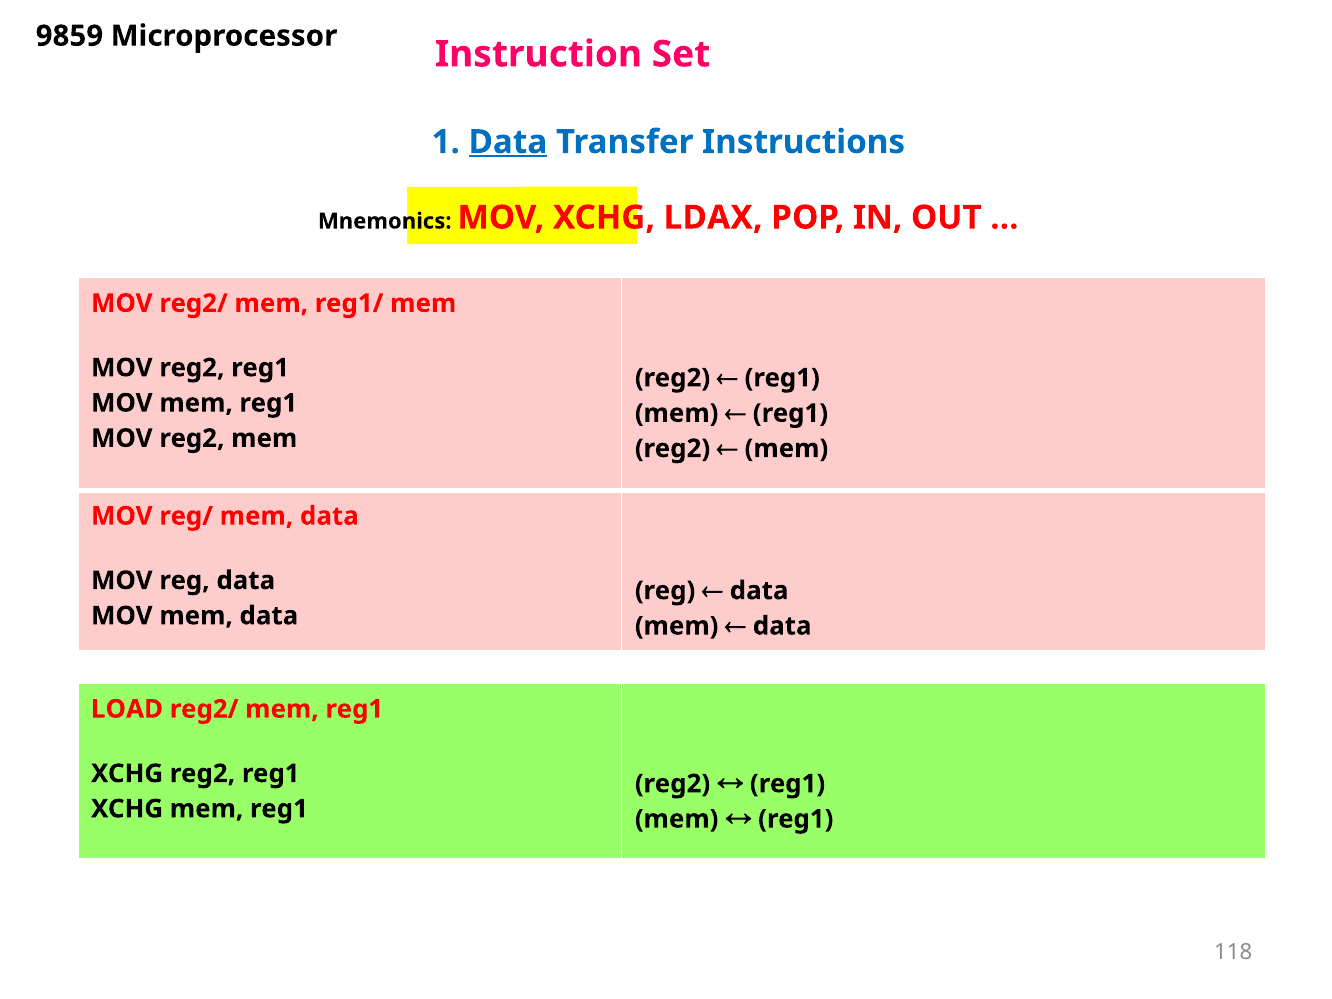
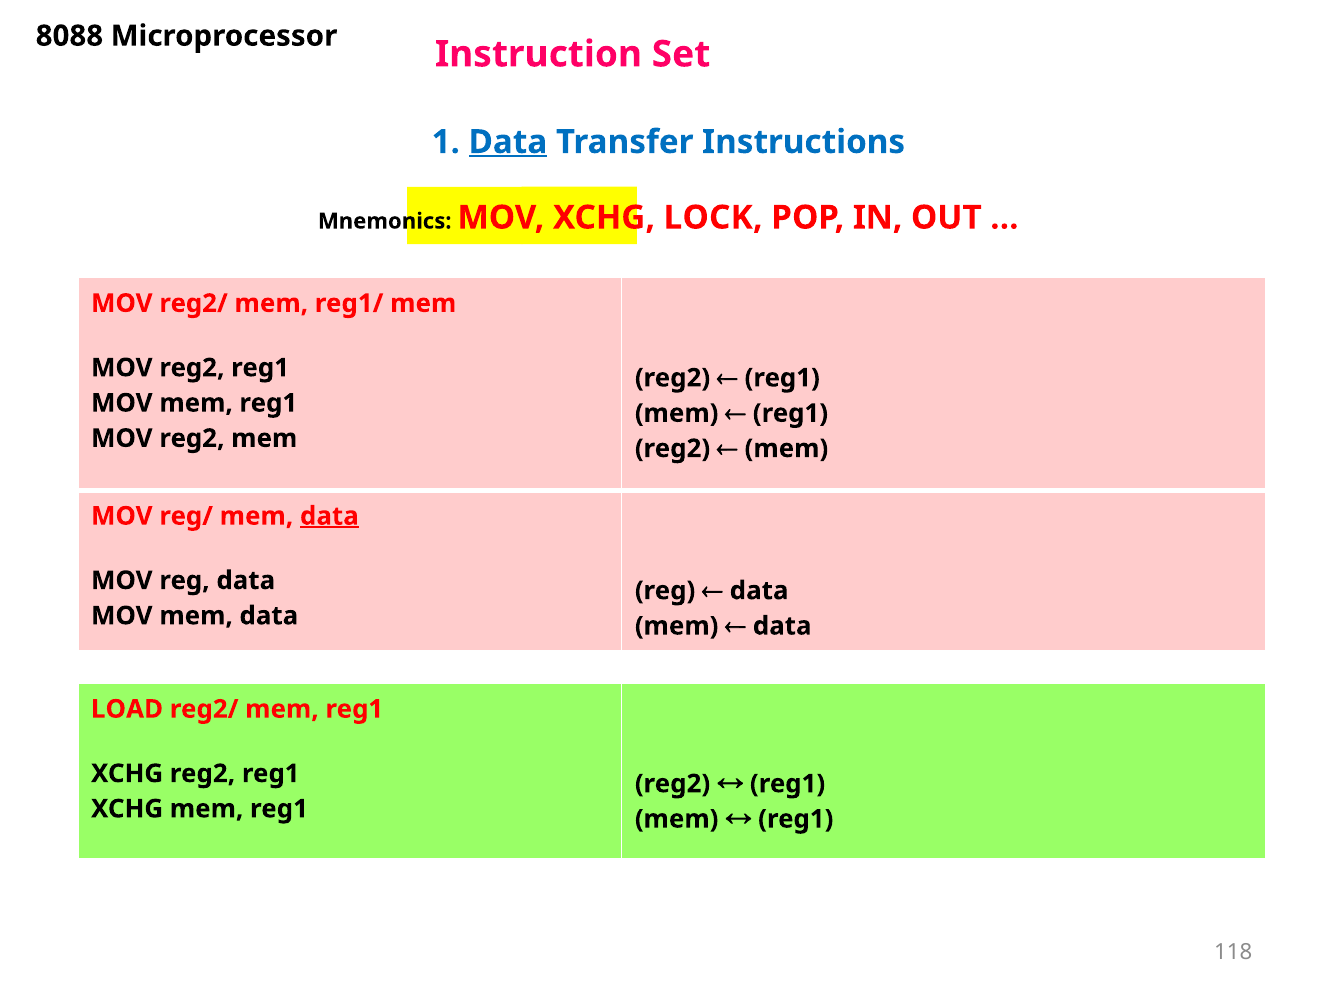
9859: 9859 -> 8088 (69, 36)
LDAX: LDAX -> LOCK (713, 218)
data underline: none -> present (329, 516)
